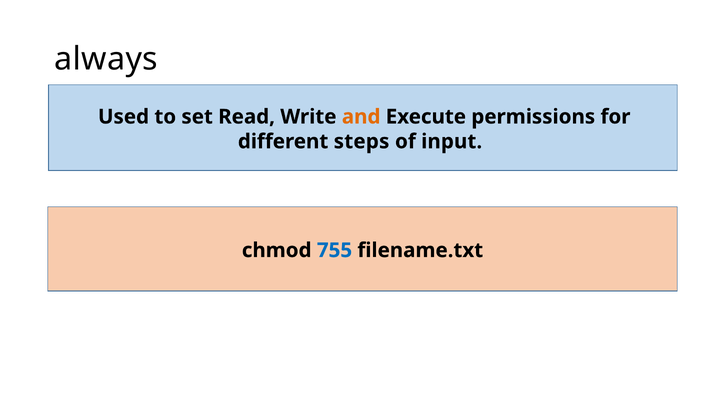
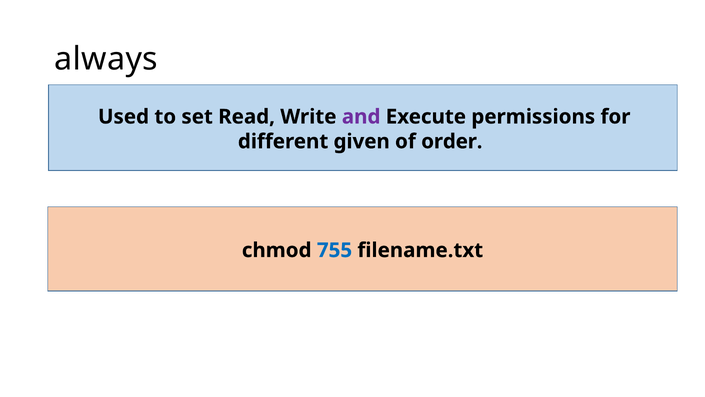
and colour: orange -> purple (361, 117)
steps: steps -> given (362, 141)
input: input -> order (452, 141)
